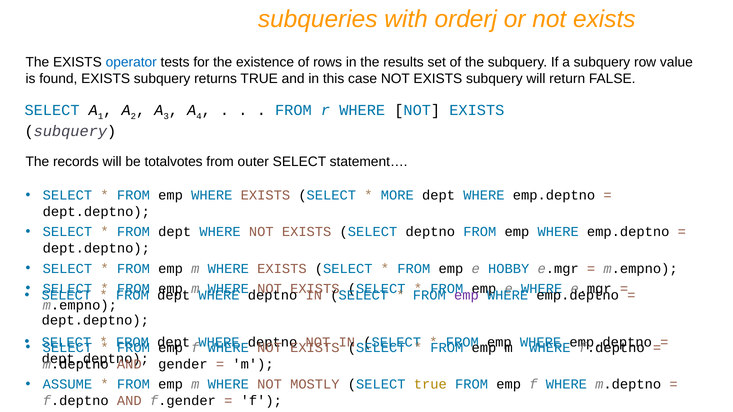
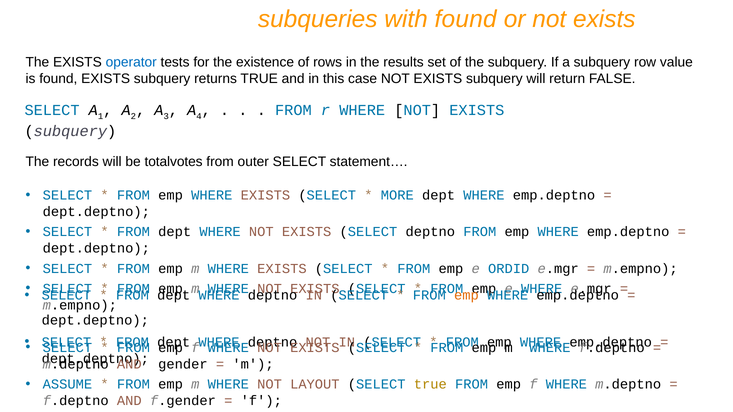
with orderj: orderj -> found (466, 19)
HOBBY: HOBBY -> ORDID (509, 269)
emp colour: purple -> orange (466, 296)
MOSTLY: MOSTLY -> LAYOUT (315, 385)
